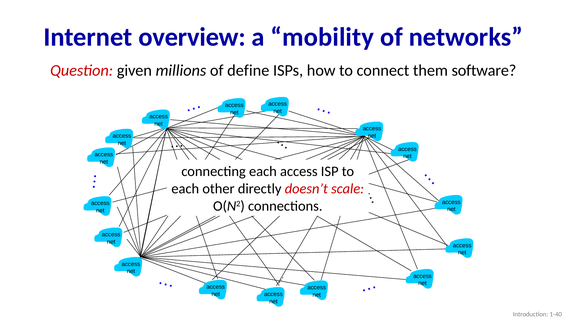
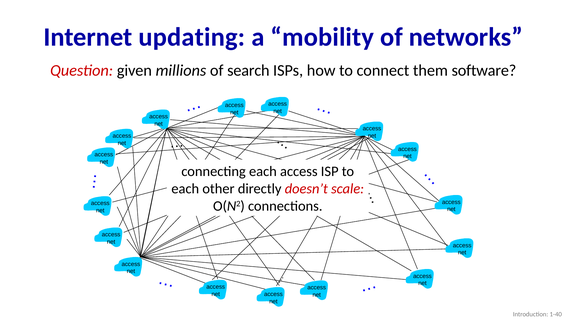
overview: overview -> updating (192, 37)
define: define -> search (248, 70)
